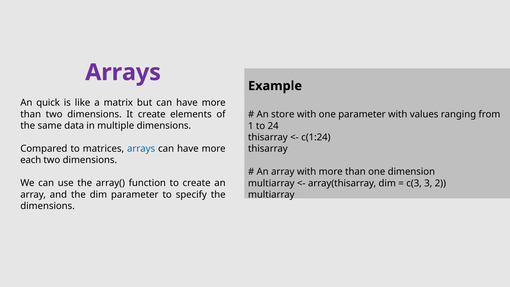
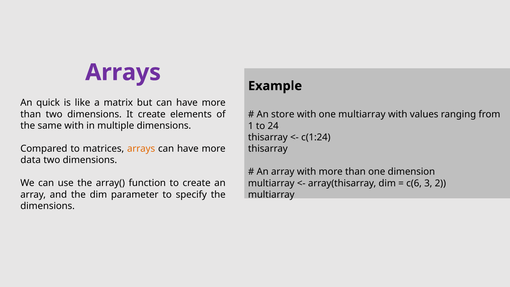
one parameter: parameter -> multiarray (362, 114)
same data: data -> with (74, 126)
arrays colour: blue -> orange (141, 149)
each: each -> data (31, 160)
c(3: c(3 -> c(6 (414, 183)
